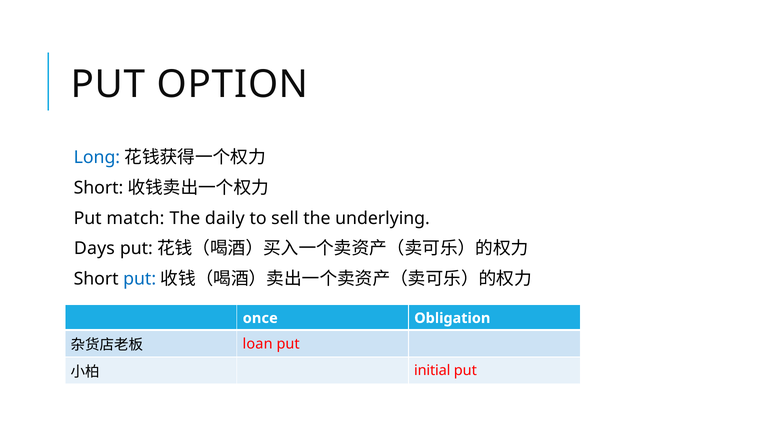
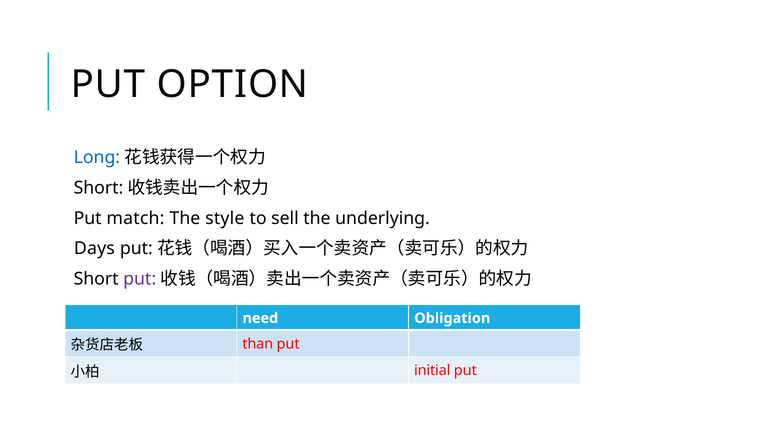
daily: daily -> style (225, 218)
put colour: blue -> purple (140, 279)
once: once -> need (260, 318)
loan: loan -> than (258, 344)
